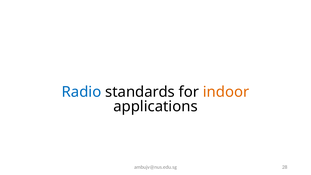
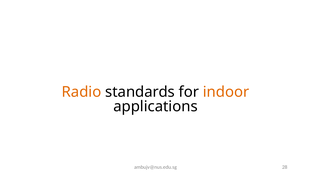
Radio colour: blue -> orange (82, 92)
